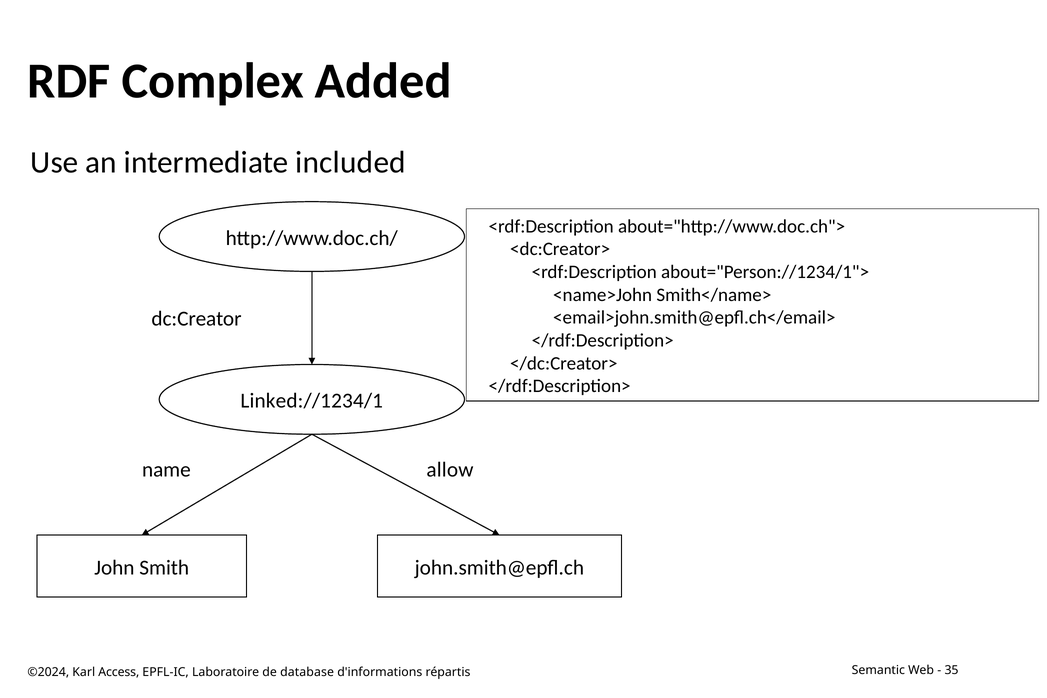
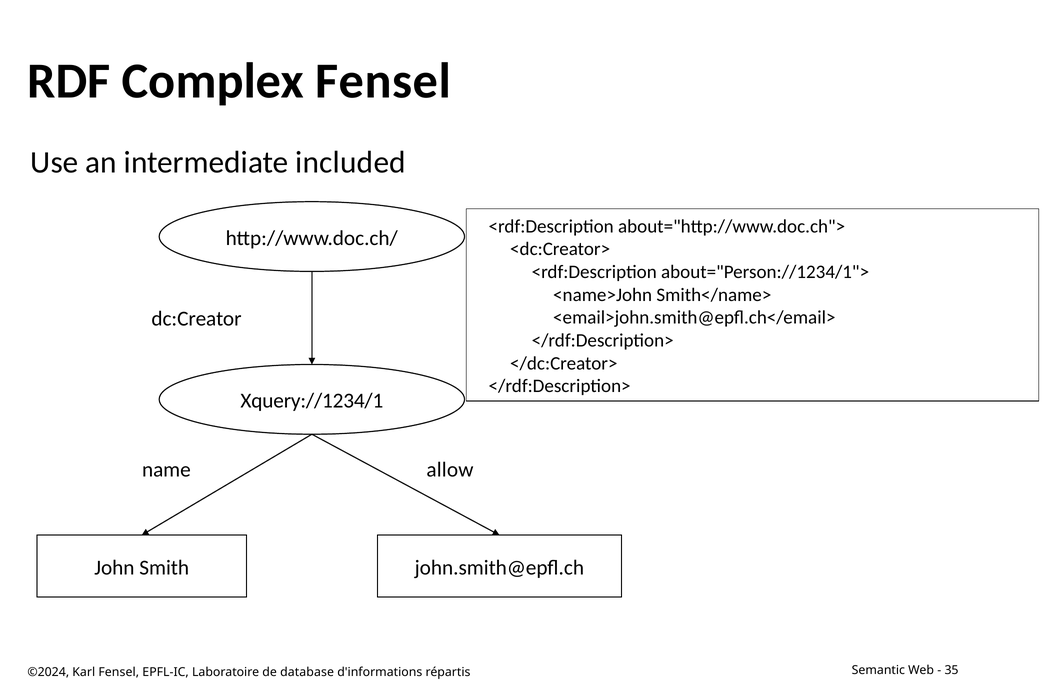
Complex Added: Added -> Fensel (383, 81)
Linked://1234/1: Linked://1234/1 -> Xquery://1234/1 (312, 401)
Karl Access: Access -> Fensel (119, 673)
